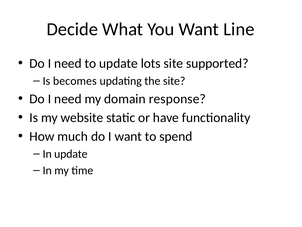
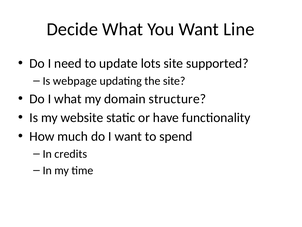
becomes: becomes -> webpage (75, 81)
need: need -> what (68, 99)
response: response -> structure (177, 99)
In update: update -> credits (71, 154)
